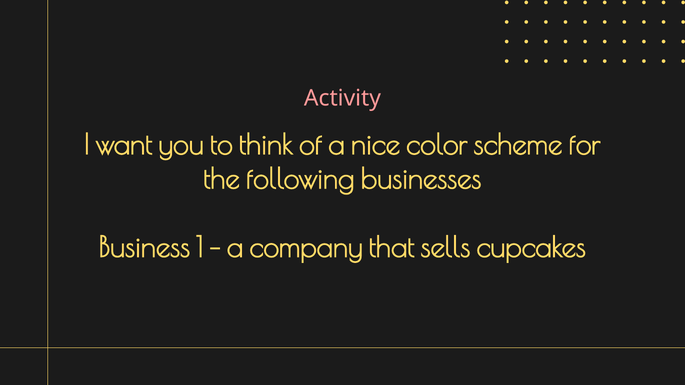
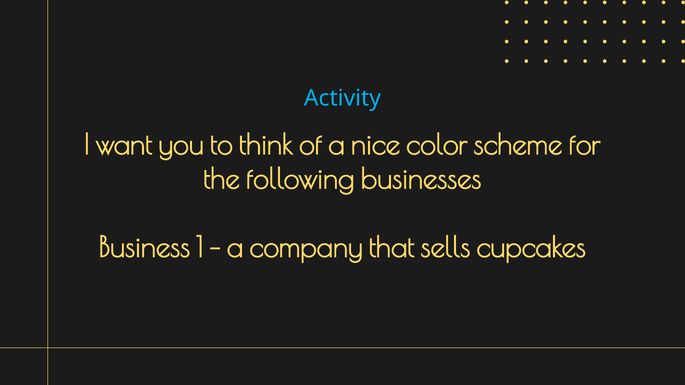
Activity colour: pink -> light blue (342, 98)
